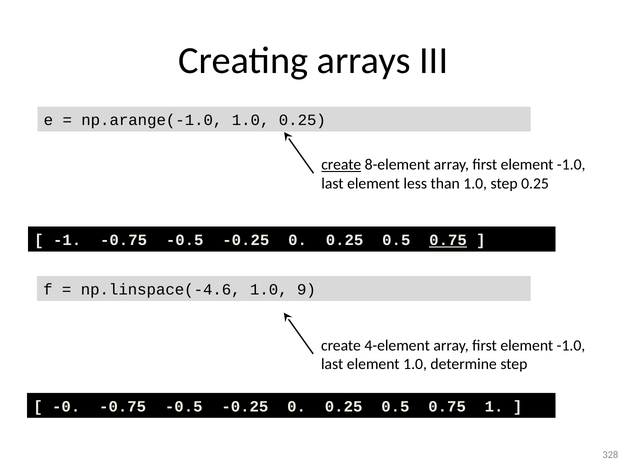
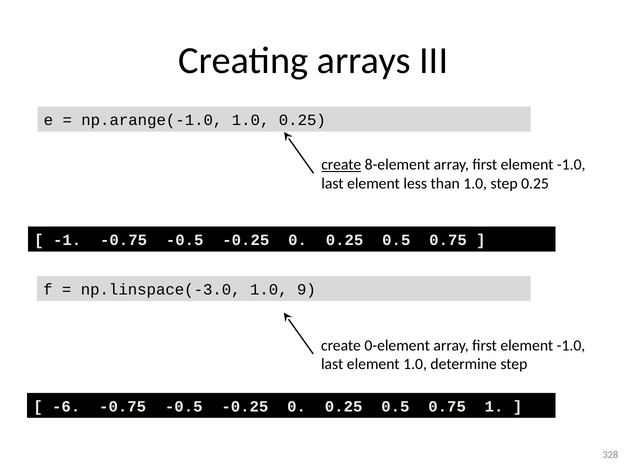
0.75 underline: present -> none (448, 240)
np.linspace(-4.6: np.linspace(-4.6 -> np.linspace(-3.0 (161, 290)
4-element: 4-element -> 0-element (397, 346)
-0: -0 -> -6 (66, 407)
